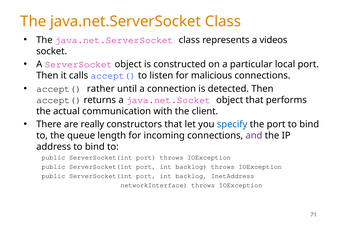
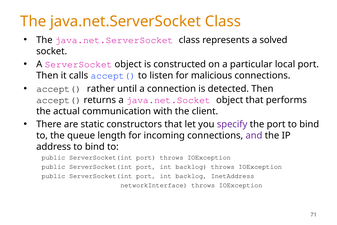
videos: videos -> solved (273, 40)
really: really -> static (92, 124)
specify colour: blue -> purple (232, 124)
